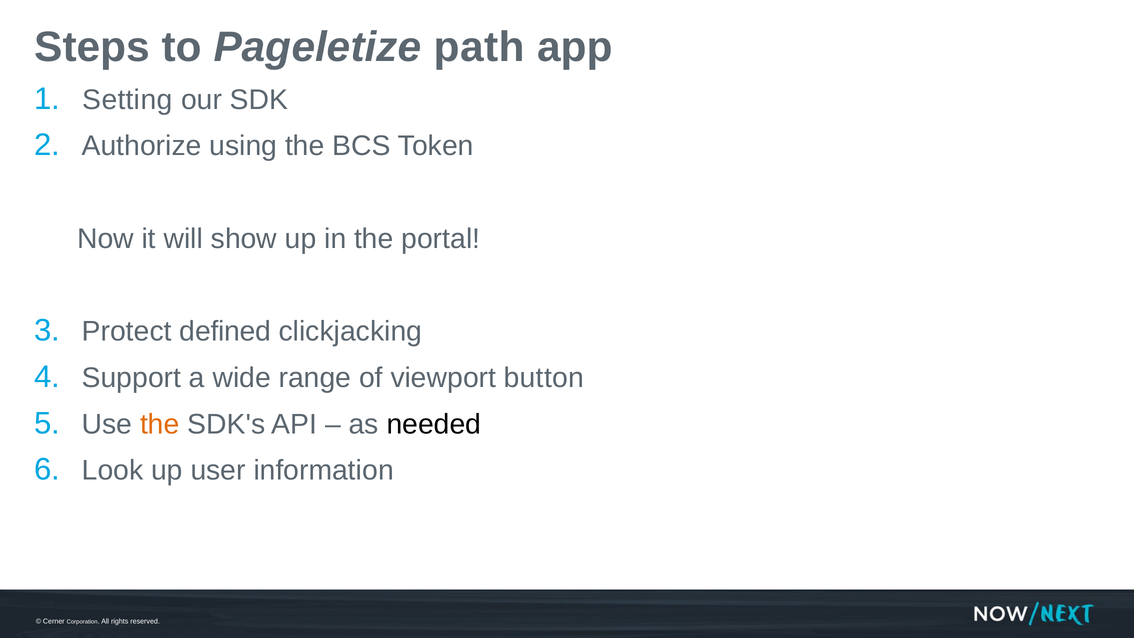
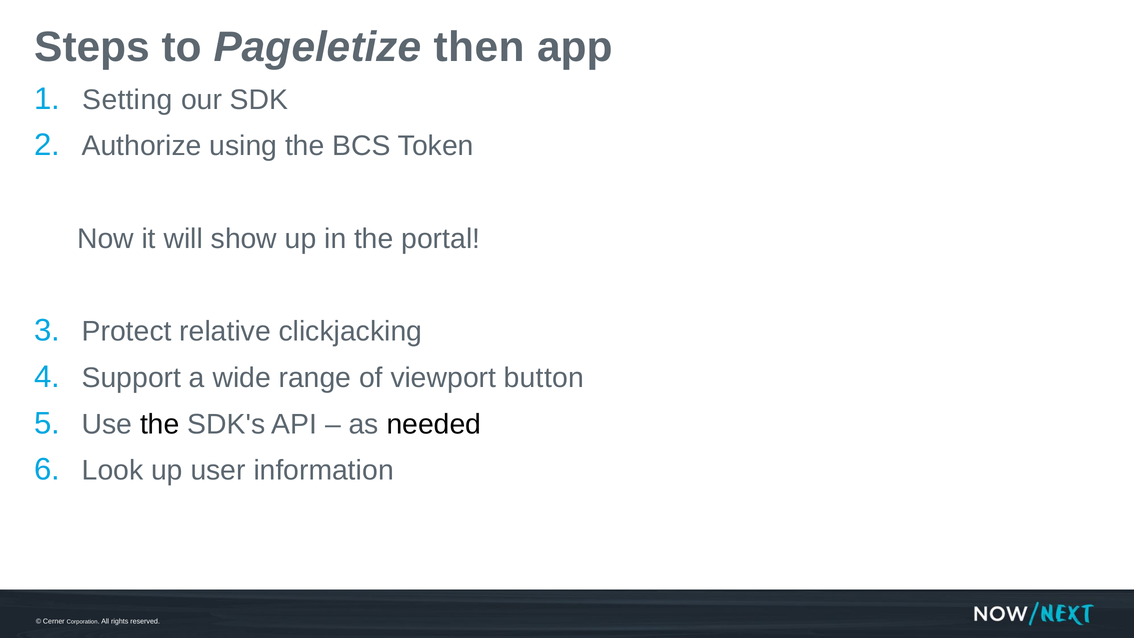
path: path -> then (479, 47)
defined: defined -> relative (225, 331)
the colour: orange -> black (160, 424)
